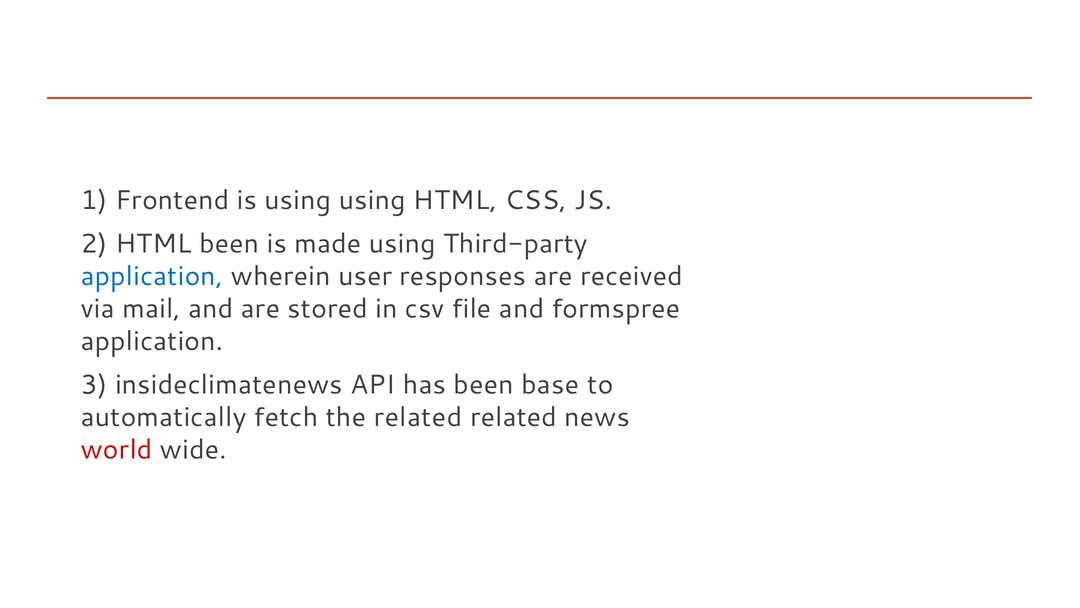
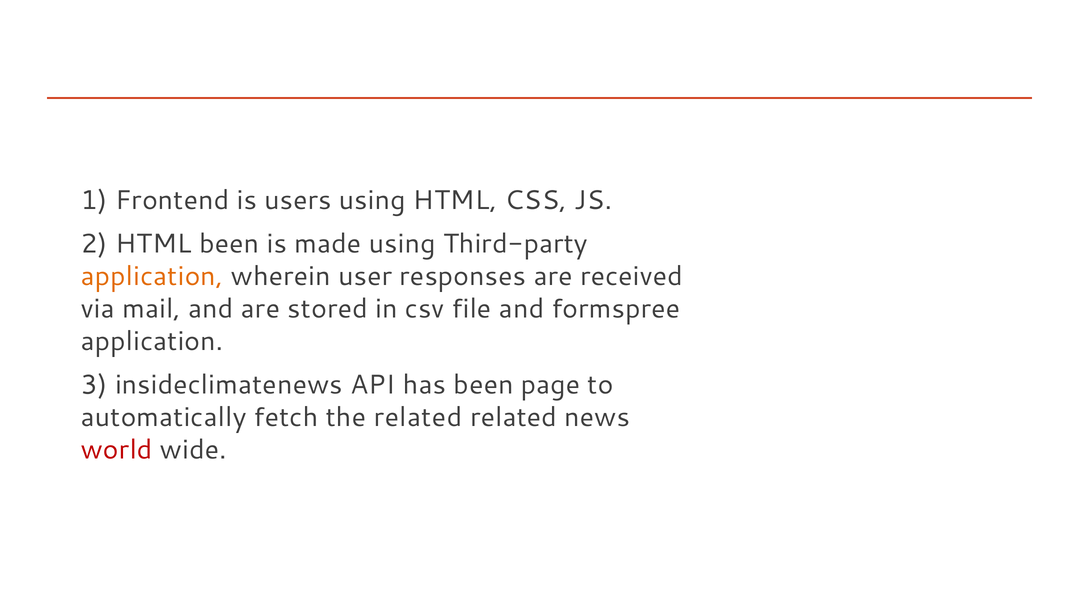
is using: using -> users (298, 200)
application colour: blue -> orange (152, 276)
base: base -> page (550, 385)
